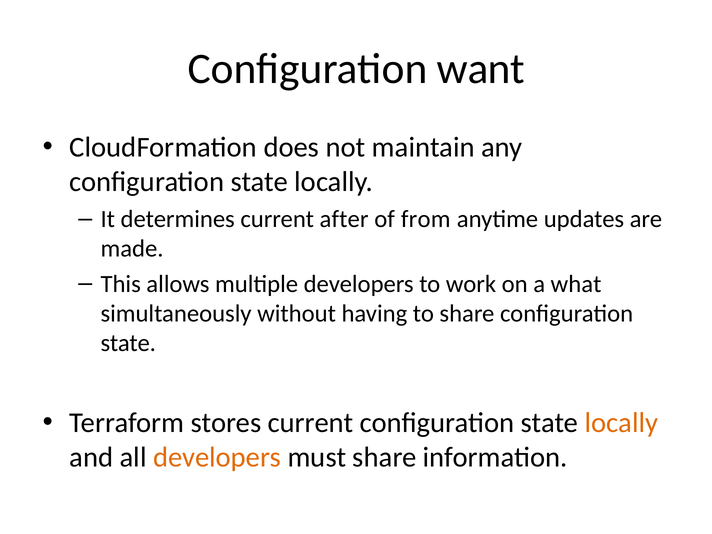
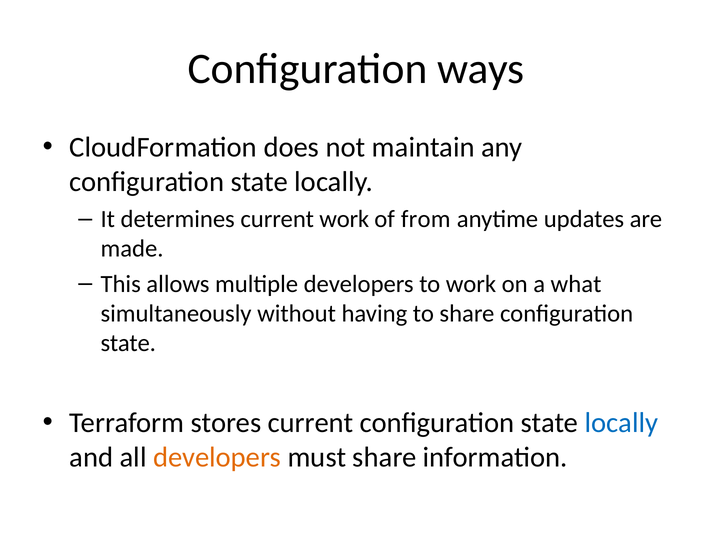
want: want -> ways (481, 69)
current after: after -> work (344, 219)
locally colour: orange -> blue (621, 423)
